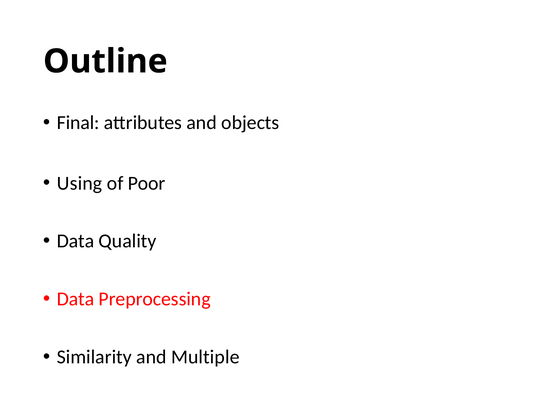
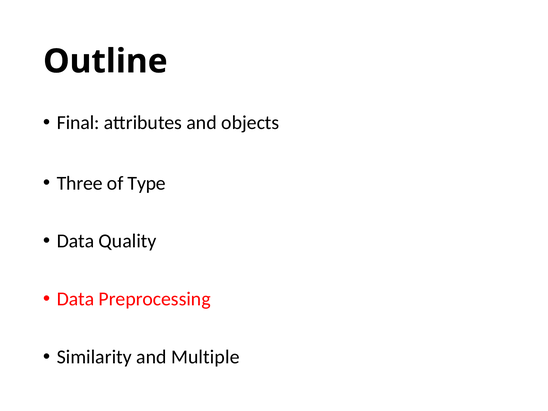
Using: Using -> Three (80, 183)
Poor: Poor -> Type (147, 183)
